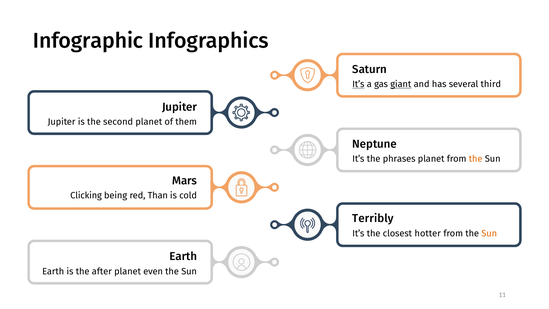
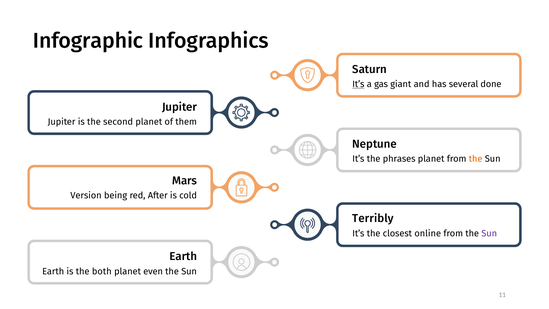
giant underline: present -> none (401, 84)
third: third -> done (491, 84)
Clicking: Clicking -> Version (86, 195)
Than: Than -> After (158, 195)
hotter: hotter -> online (428, 233)
Sun colour: orange -> purple (489, 233)
after: after -> both (102, 271)
